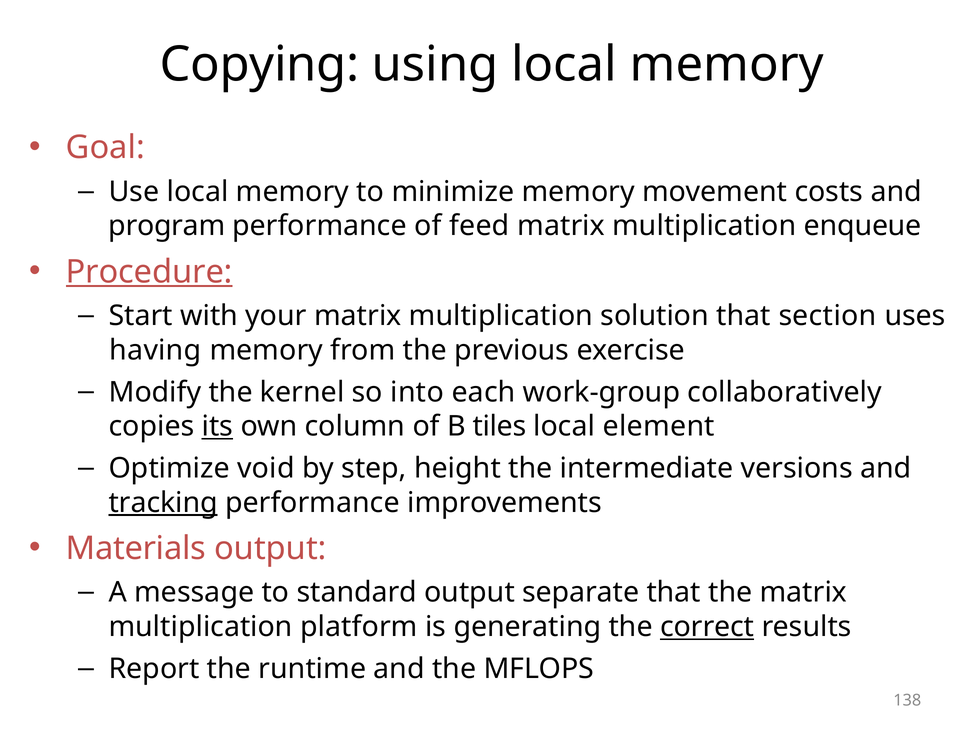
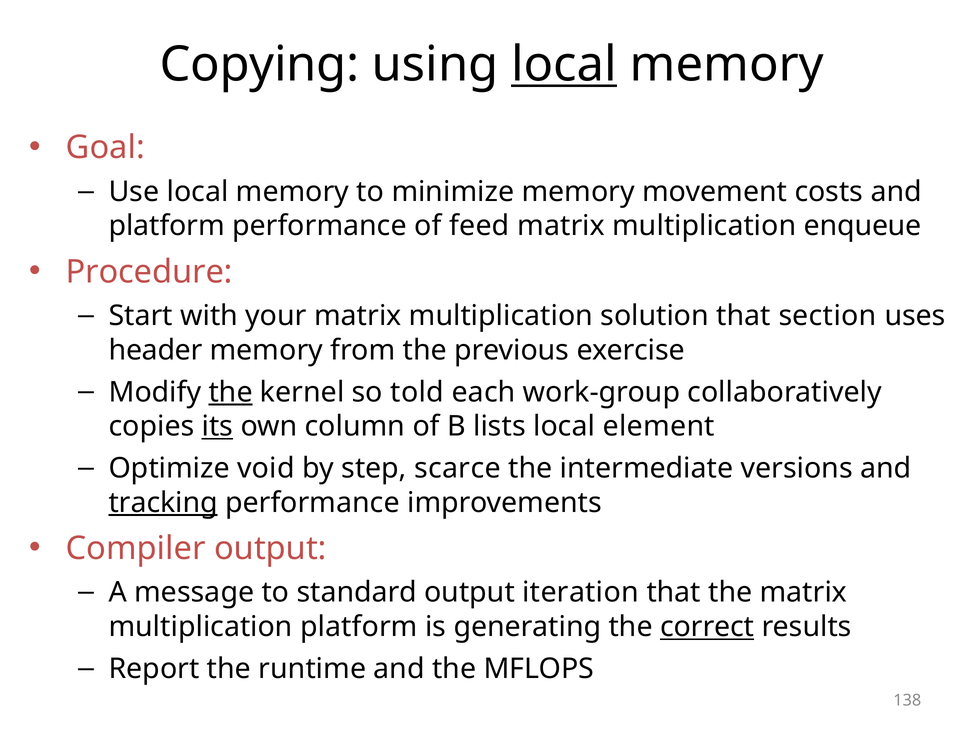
local underline: none -> present (564, 65)
program: program -> platform (167, 226)
Procedure underline: present -> none (149, 272)
having: having -> header (156, 350)
the underline: none -> present (231, 392)
into: into -> told (417, 392)
tiles: tiles -> lists (499, 426)
height: height -> scarce (457, 468)
Materials: Materials -> Compiler (136, 548)
separate: separate -> iteration (581, 593)
